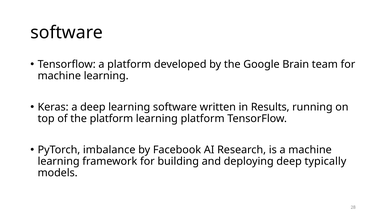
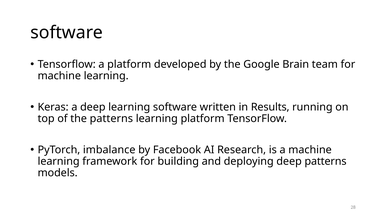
the platform: platform -> patterns (111, 119)
deep typically: typically -> patterns (326, 161)
